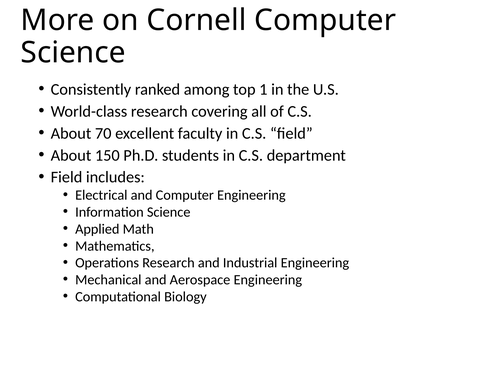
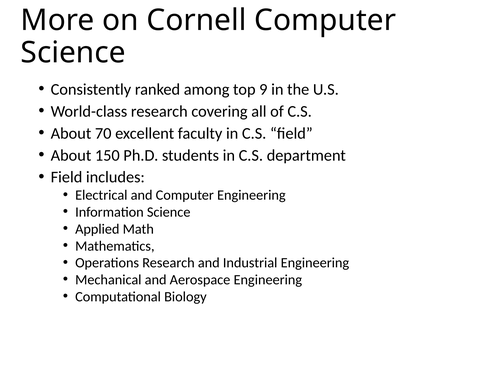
1: 1 -> 9 (263, 89)
